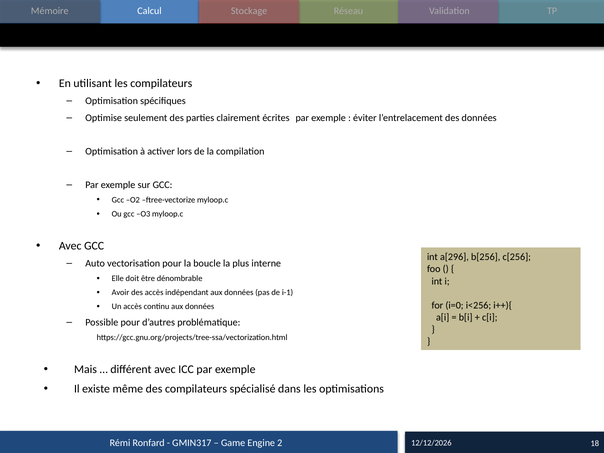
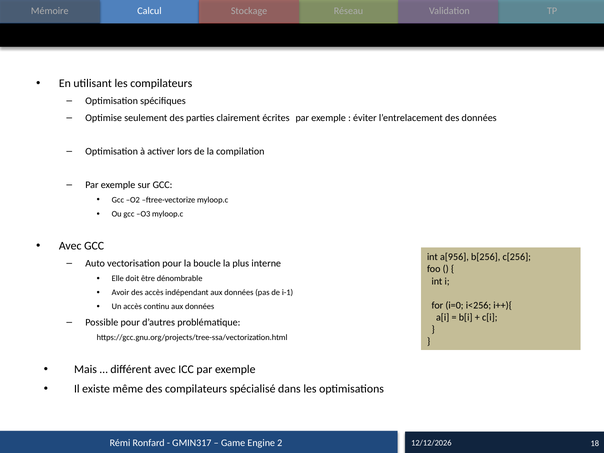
a[296: a[296 -> a[956 (454, 257)
